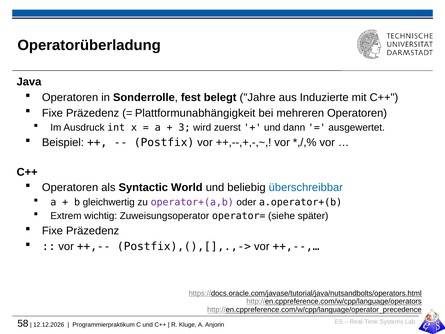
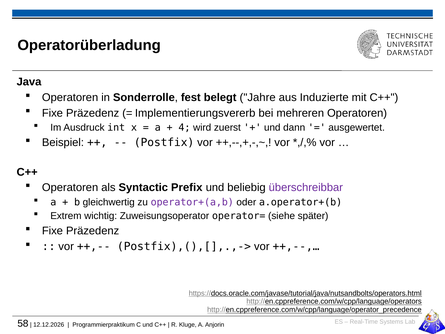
Plattformunabhängigkeit: Plattformunabhängigkeit -> Implementierungsvererb (195, 113)
3: 3 -> 4 (184, 128)
World: World -> Prefix (187, 187)
überschreibbar colour: blue -> purple (306, 187)
